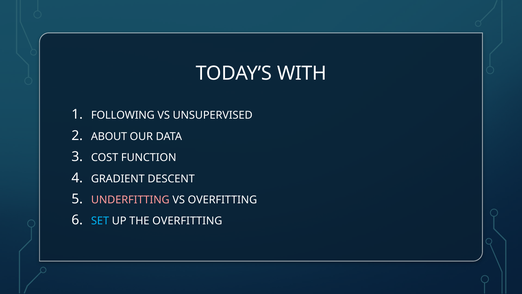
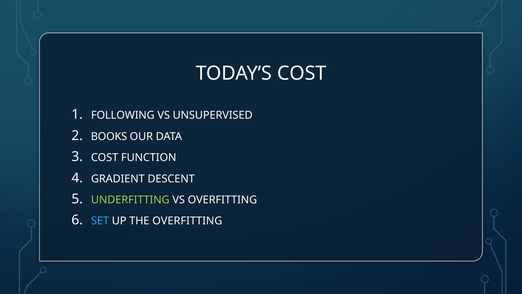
TODAY’S WITH: WITH -> COST (302, 73)
ABOUT: ABOUT -> BOOKS (109, 136)
UNDERFITTING colour: pink -> light green (130, 200)
